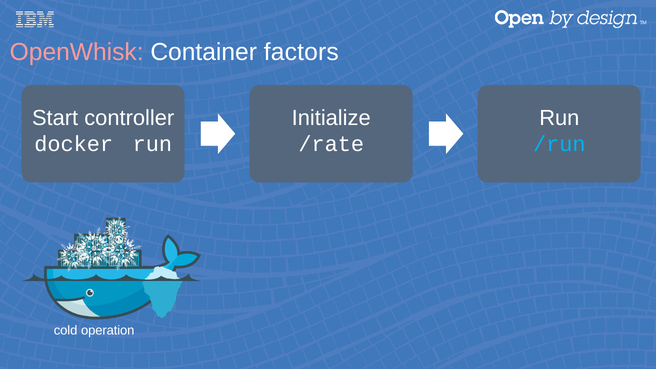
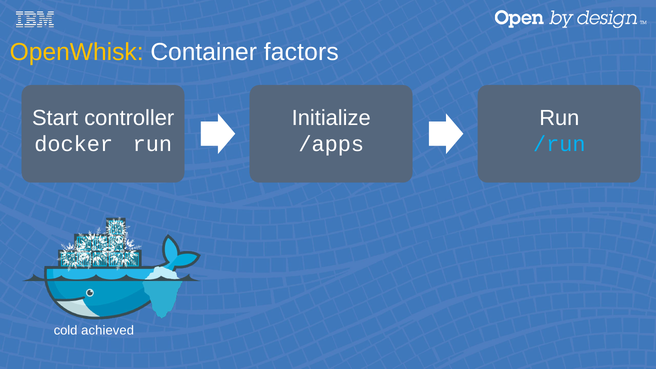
OpenWhisk colour: pink -> yellow (77, 52)
/rate: /rate -> /apps (331, 144)
operation: operation -> achieved (108, 331)
